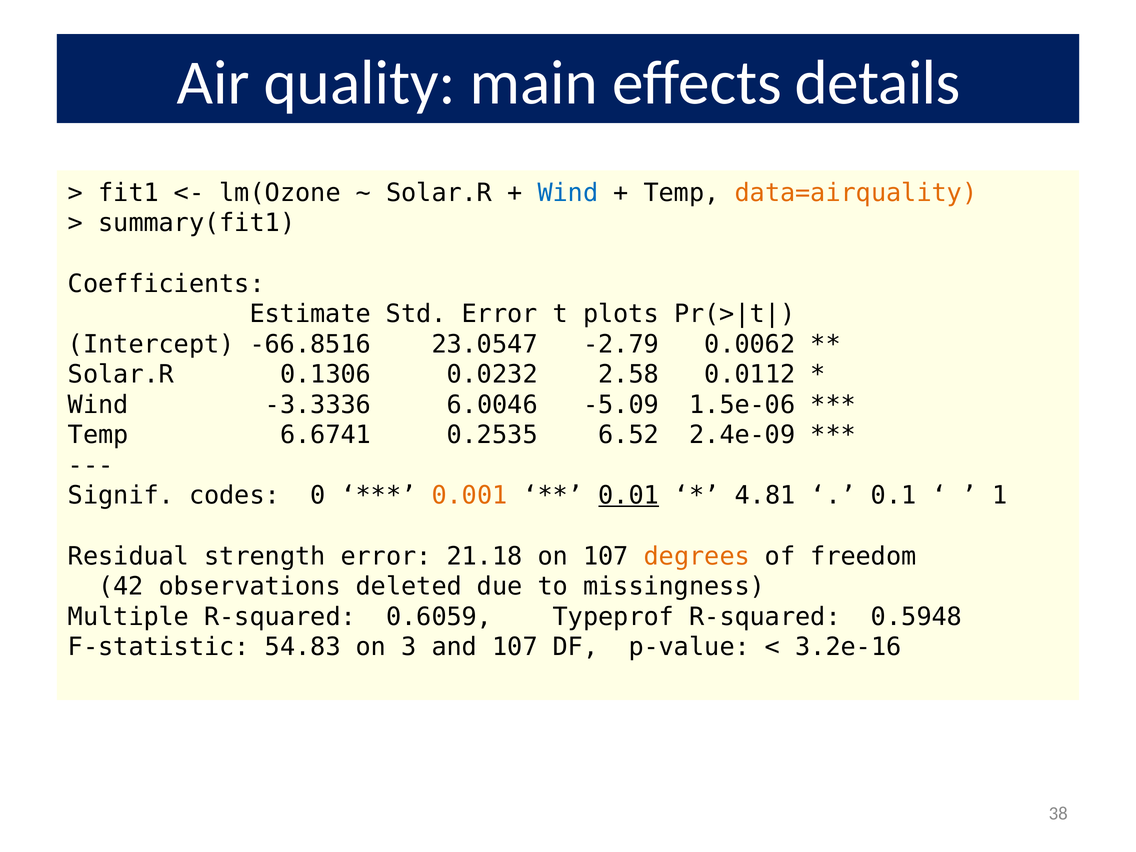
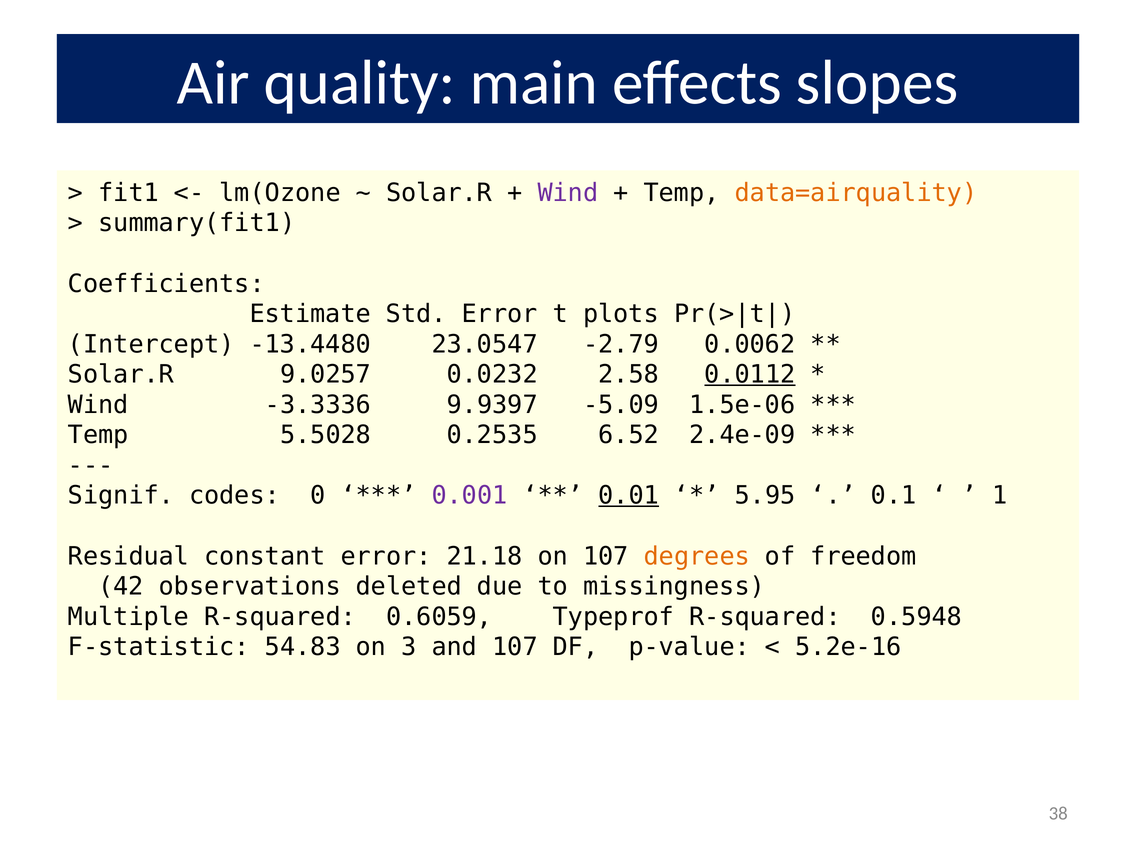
details: details -> slopes (877, 83)
Wind colour: blue -> purple (568, 193)
-66.8516: -66.8516 -> -13.4480 (310, 344)
0.1306: 0.1306 -> 9.0257 (326, 375)
0.0112 underline: none -> present (750, 375)
6.0046: 6.0046 -> 9.9397 (492, 405)
6.6741: 6.6741 -> 5.5028 (326, 435)
0.001 colour: orange -> purple (469, 496)
4.81: 4.81 -> 5.95 (765, 496)
strength: strength -> constant (265, 556)
3.2e-16: 3.2e-16 -> 5.2e-16 (848, 647)
